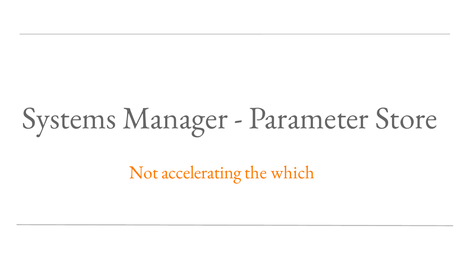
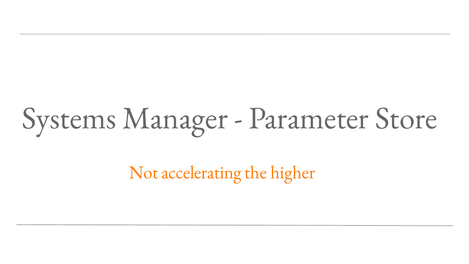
which: which -> higher (293, 172)
